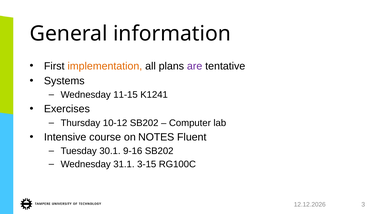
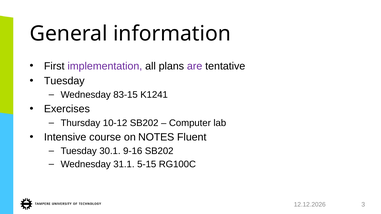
implementation colour: orange -> purple (105, 66)
Systems: Systems -> Tuesday (64, 81)
11-15: 11-15 -> 83-15 (126, 95)
3-15: 3-15 -> 5-15 (147, 165)
